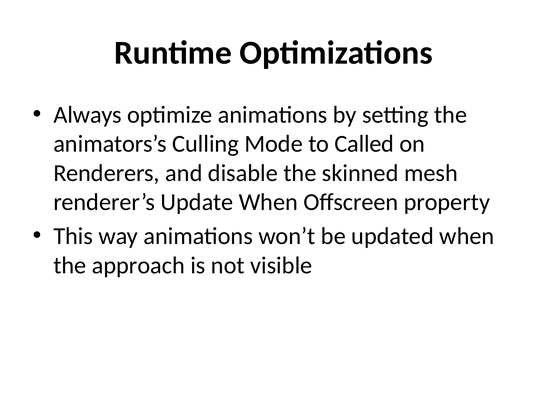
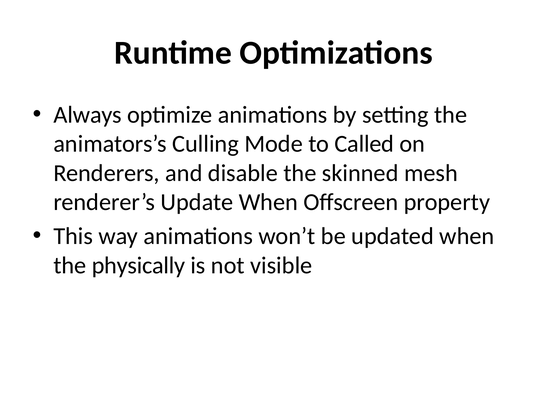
approach: approach -> physically (138, 266)
